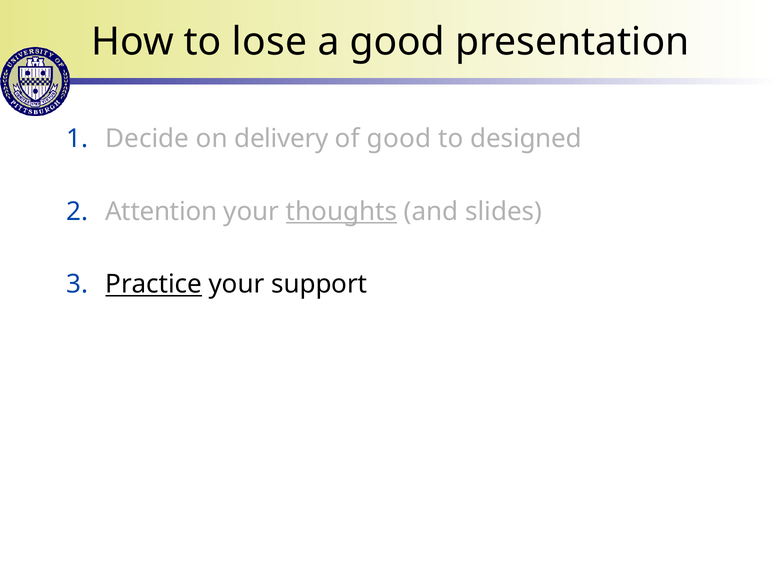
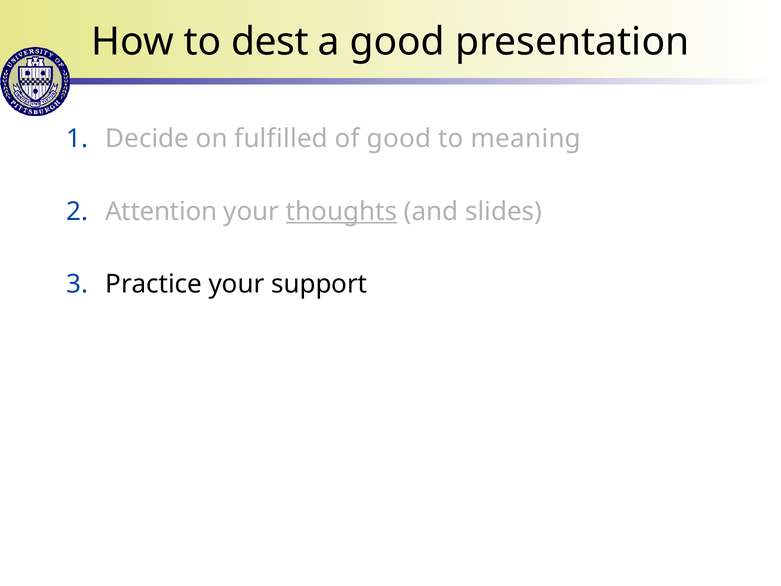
lose: lose -> dest (270, 42)
delivery: delivery -> fulfilled (281, 139)
designed: designed -> meaning (526, 139)
Practice underline: present -> none (154, 284)
